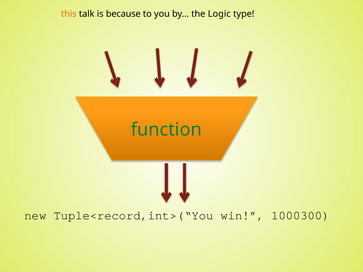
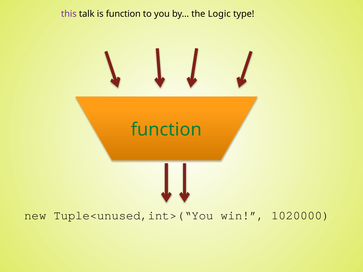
this colour: orange -> purple (69, 14)
is because: because -> function (123, 14)
Tuple<record,int>(“You: Tuple<record,int>(“You -> Tuple<unused,int>(“You (133, 216)
1000300: 1000300 -> 1020000 (300, 216)
